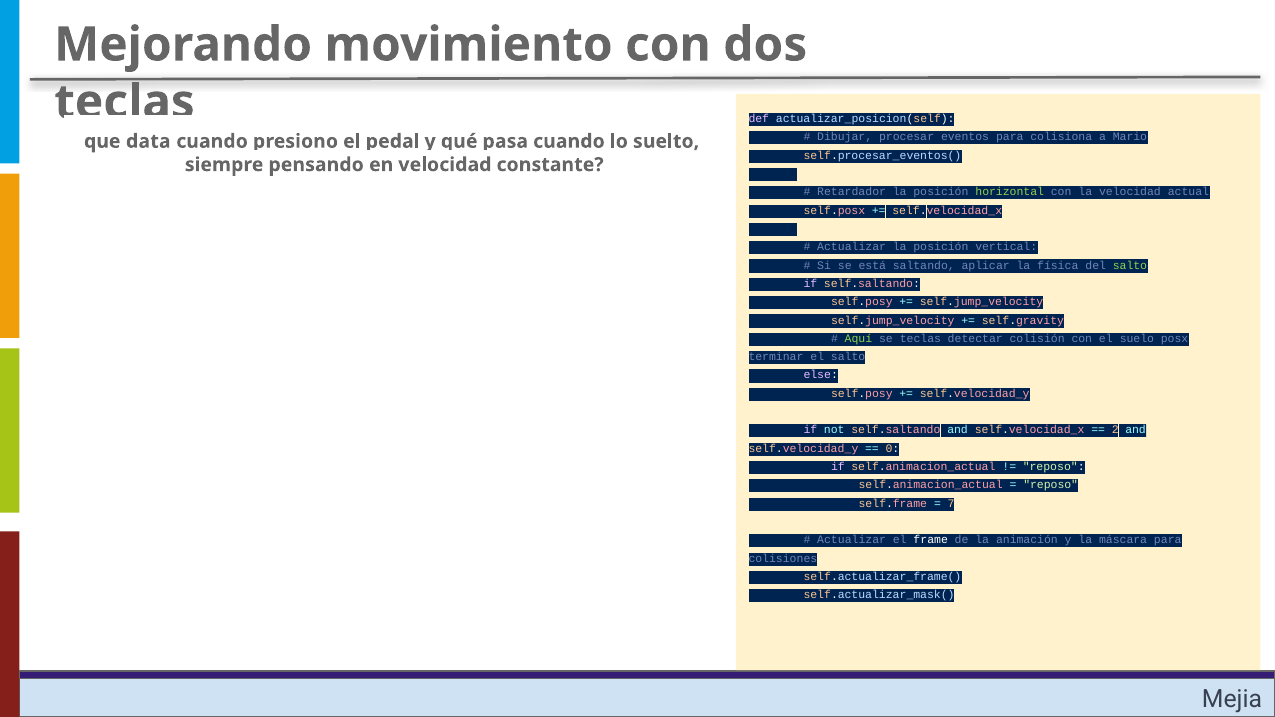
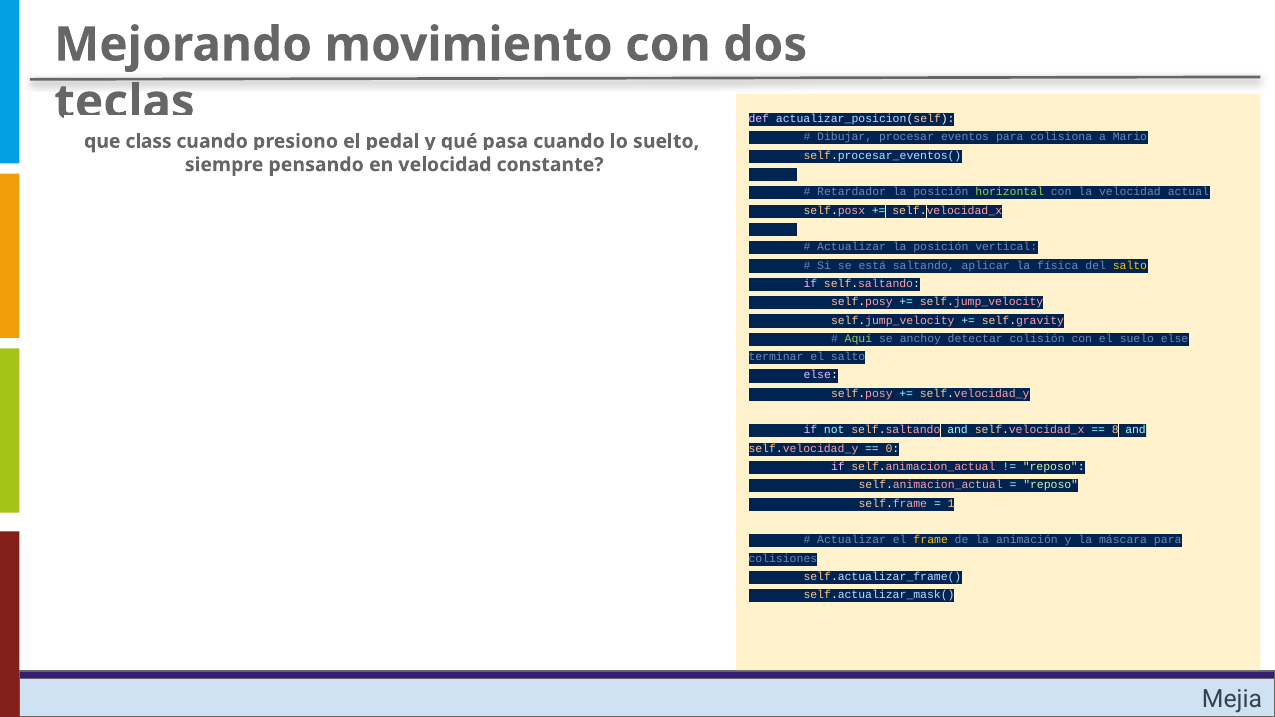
data: data -> class (148, 141)
salto colour: light green -> yellow (1130, 265)
se teclas: teclas -> anchoy (920, 339)
suelo posx: posx -> else (1175, 339)
2: 2 -> 8 (1115, 430)
7: 7 -> 1 (951, 504)
frame colour: white -> yellow (931, 540)
